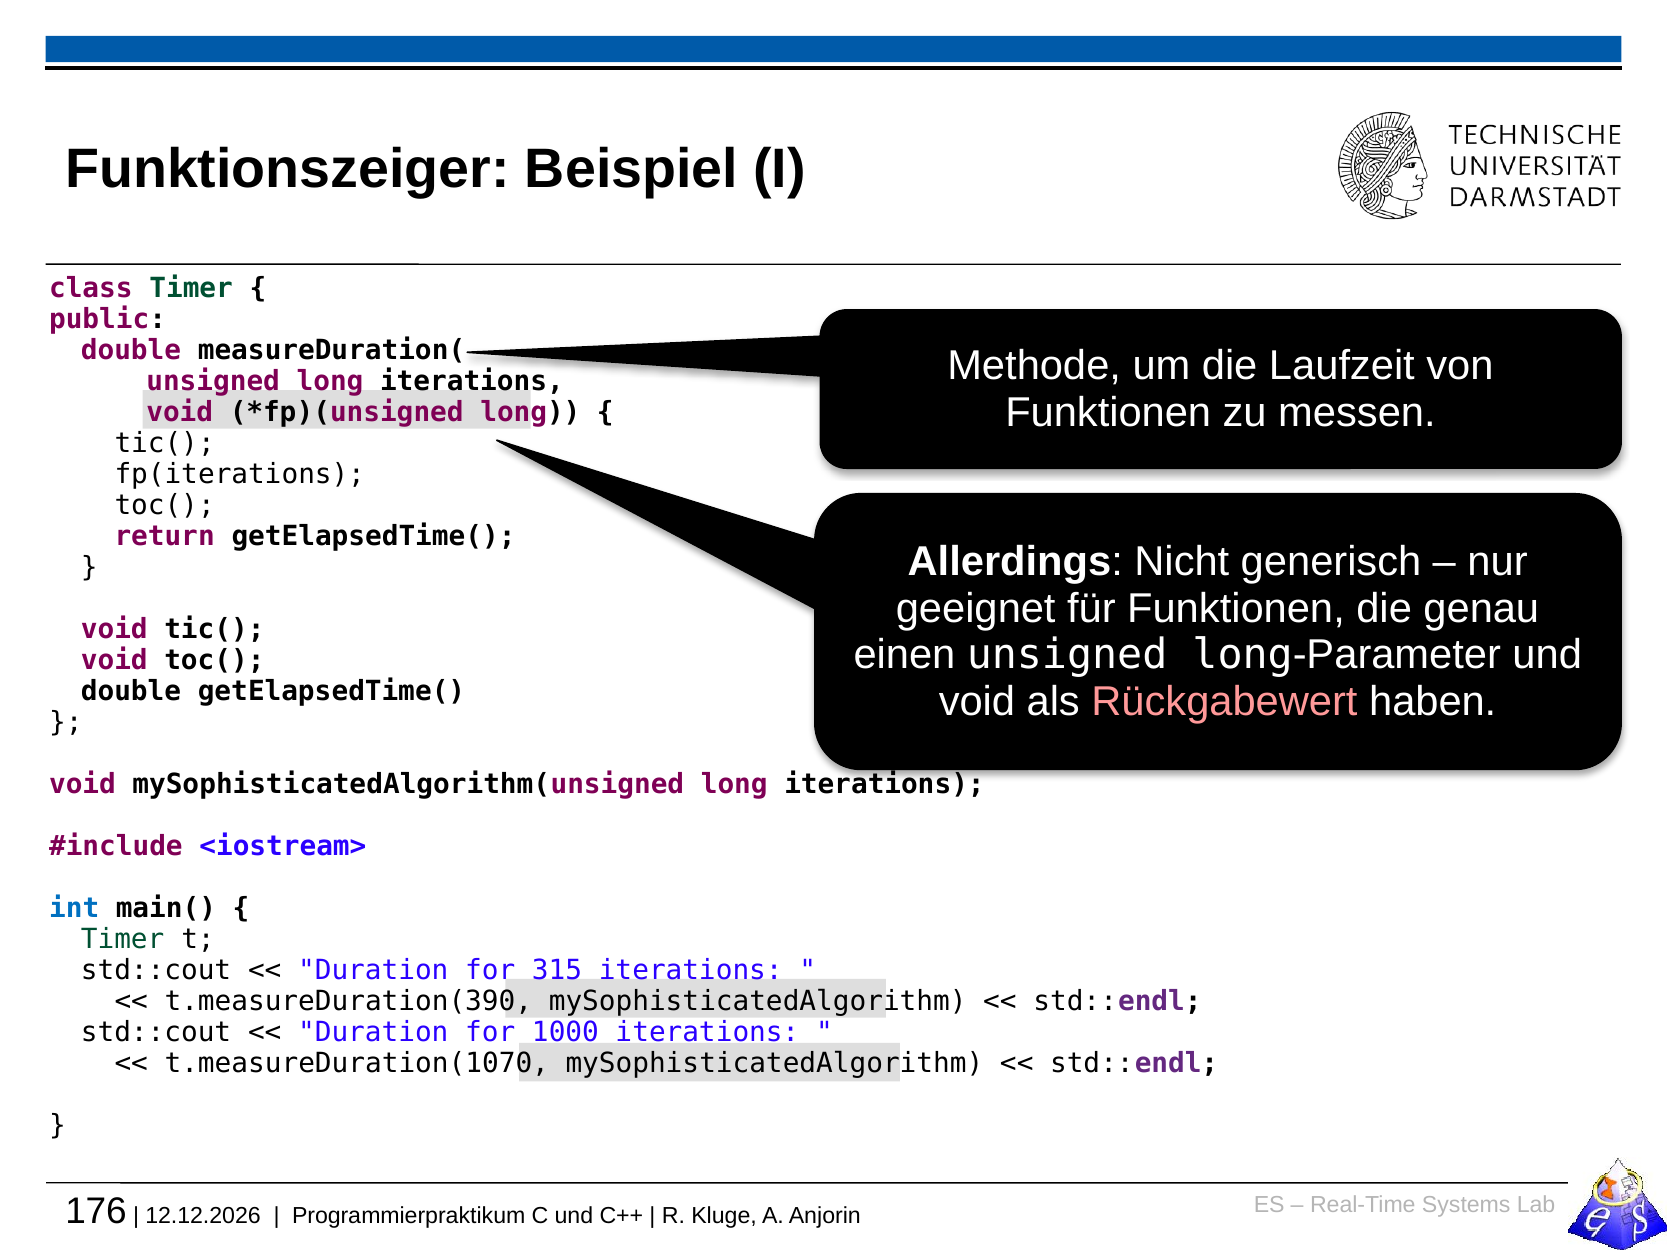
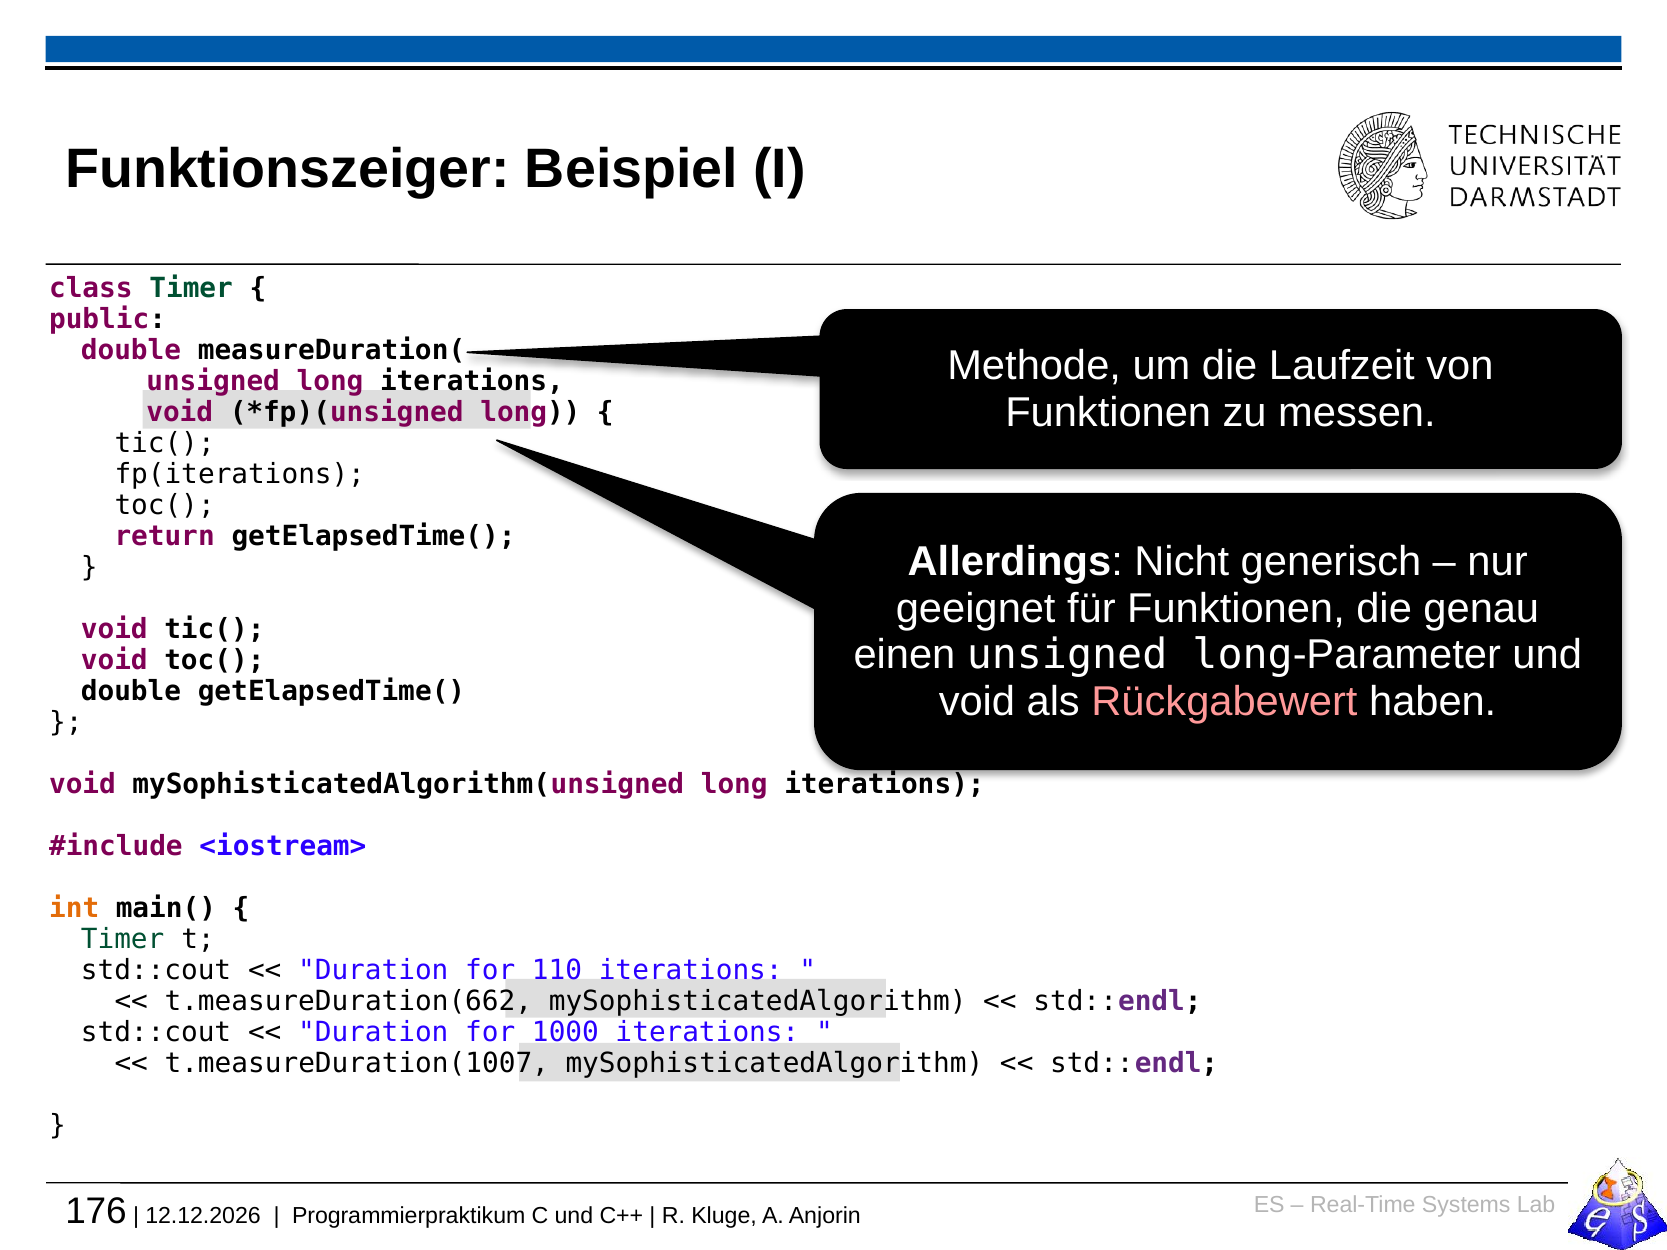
int colour: blue -> orange (74, 908)
315: 315 -> 110 (557, 970)
t.measureDuration(390: t.measureDuration(390 -> t.measureDuration(662 (348, 1001)
t.measureDuration(1070: t.measureDuration(1070 -> t.measureDuration(1007 (357, 1063)
